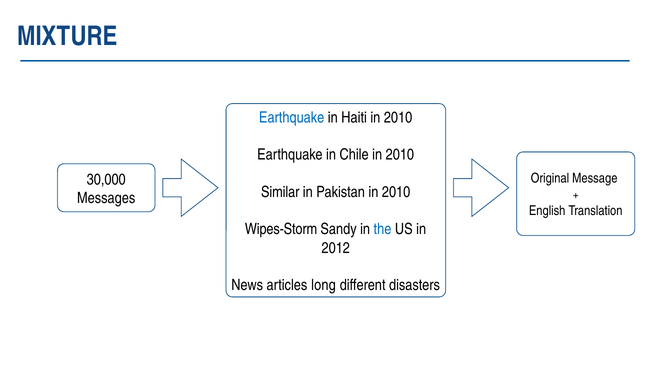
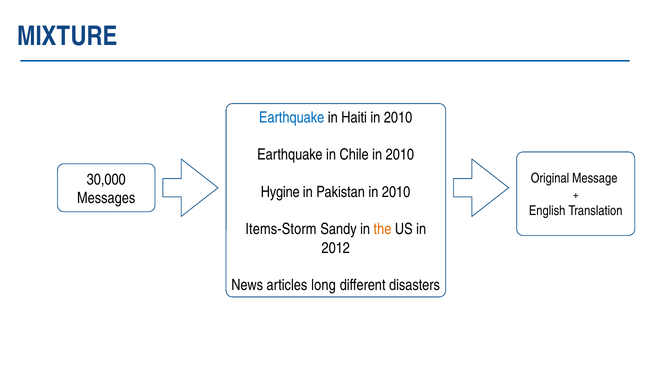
Similar: Similar -> Hygine (280, 192)
Wipes-Storm: Wipes-Storm -> Items-Storm (281, 230)
the colour: blue -> orange (382, 230)
